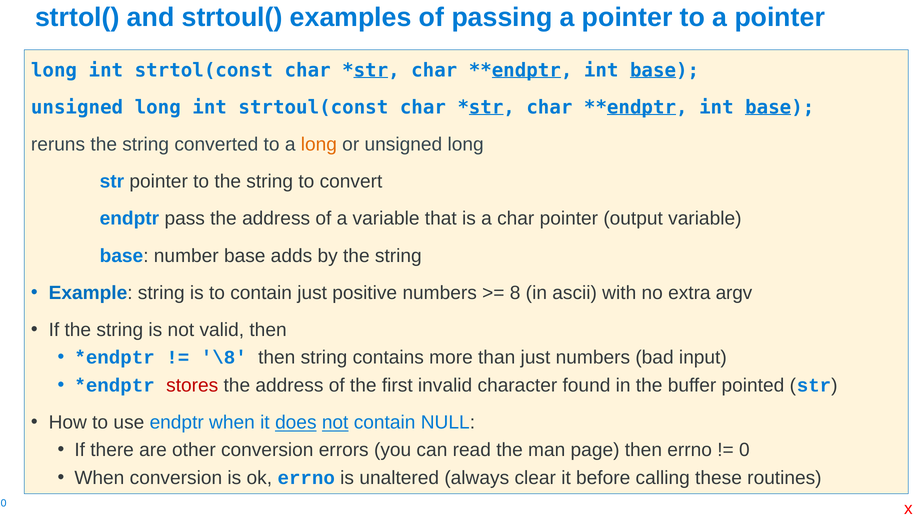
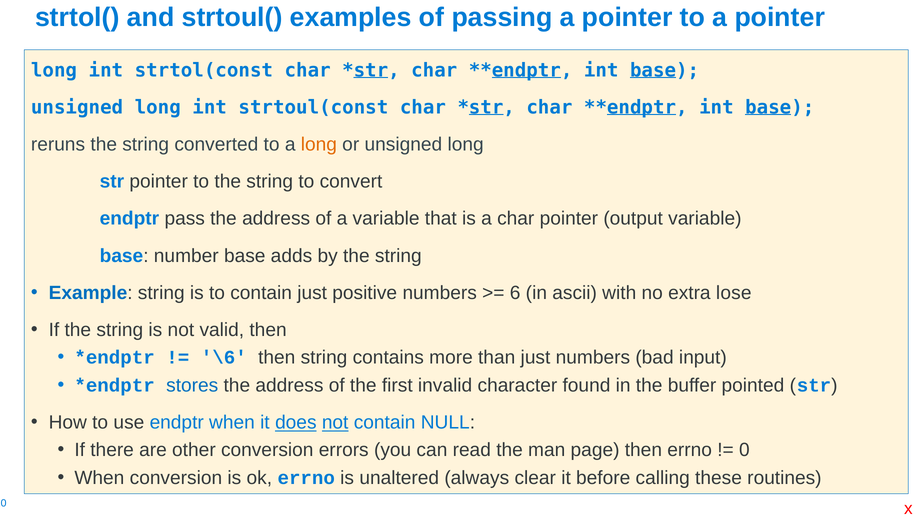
8: 8 -> 6 (515, 293)
argv: argv -> lose (734, 293)
\8: \8 -> \6 (224, 357)
stores colour: red -> blue (192, 385)
